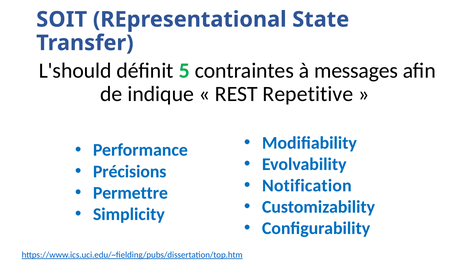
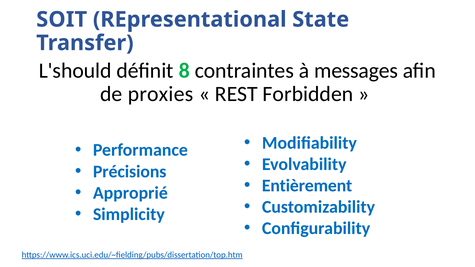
5: 5 -> 8 (184, 71)
indique: indique -> proxies (161, 94)
Repetitive: Repetitive -> Forbidden (308, 94)
Notification: Notification -> Entièrement (307, 186)
Permettre: Permettre -> Approprié (130, 193)
